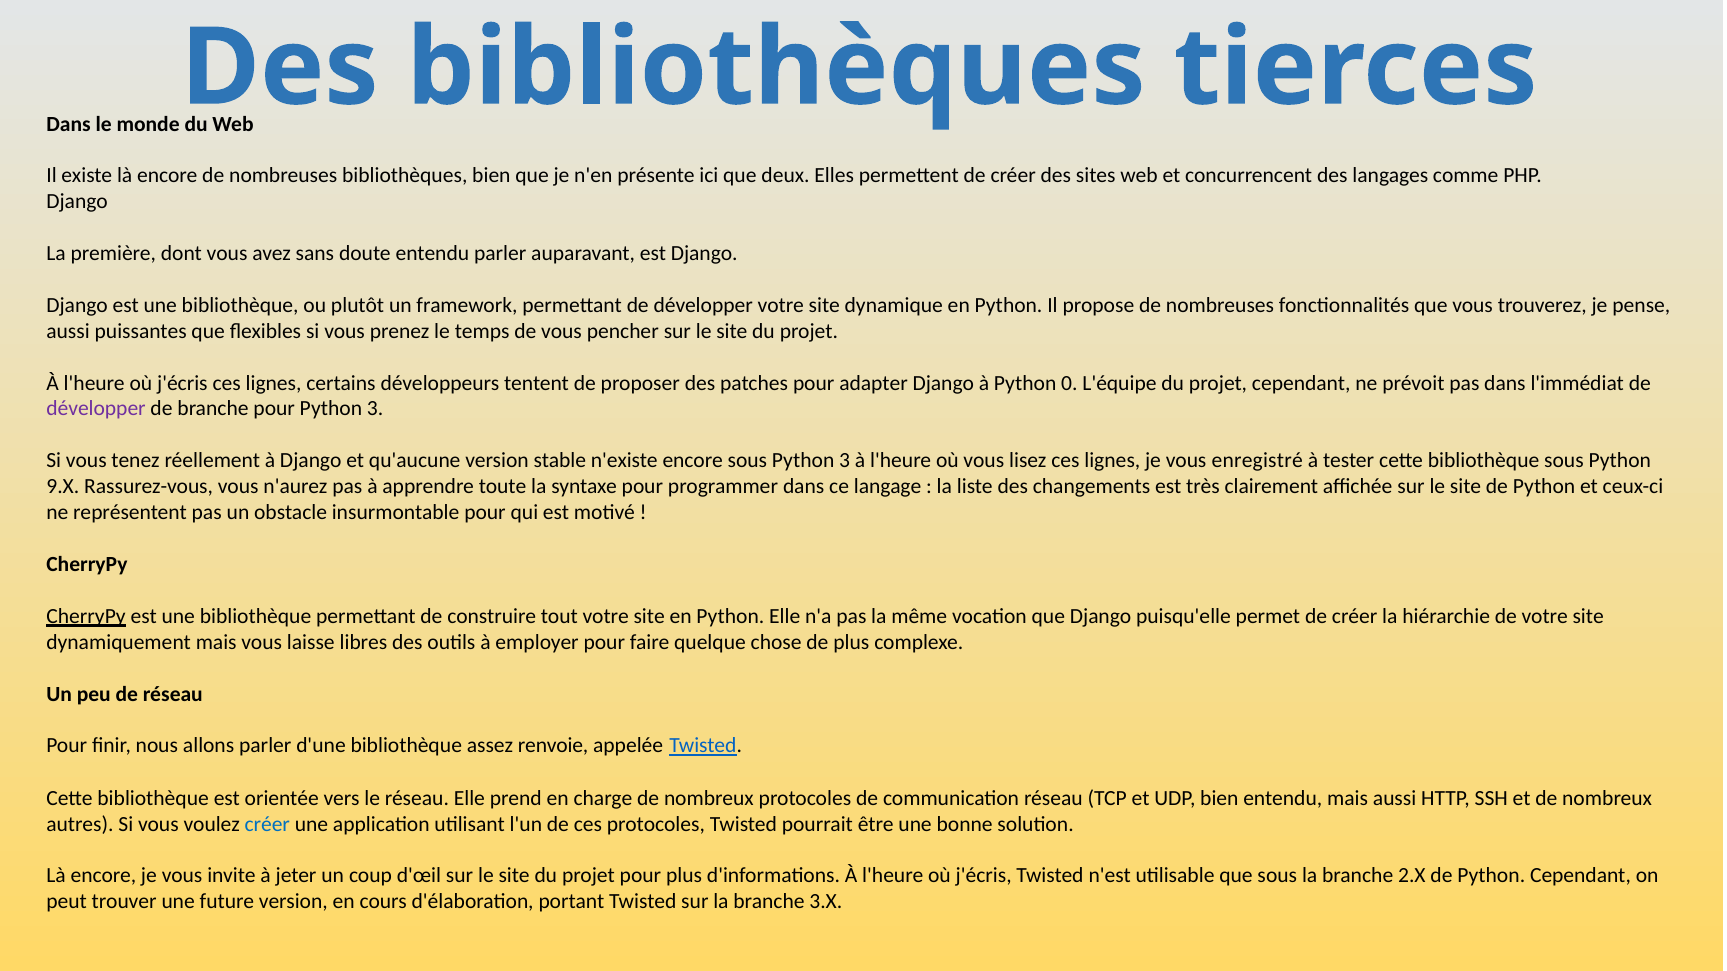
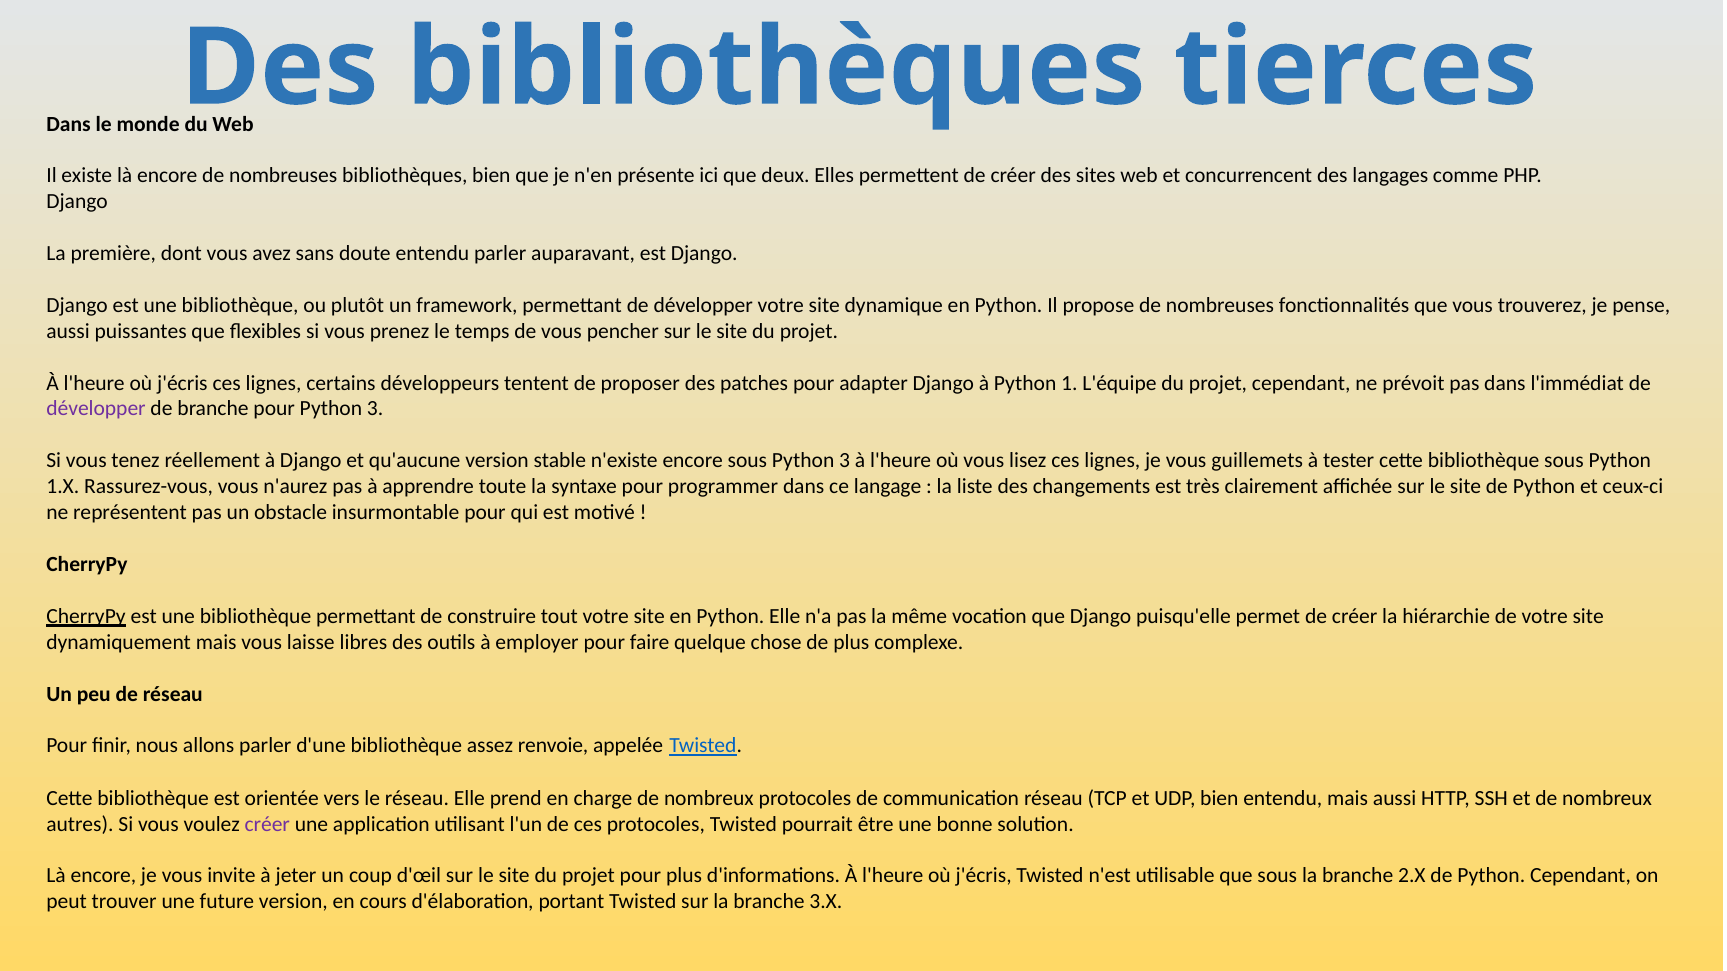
0: 0 -> 1 (1069, 383)
enregistré: enregistré -> guillemets (1257, 461)
9.X: 9.X -> 1.X (63, 487)
créer colour: blue -> purple (267, 824)
